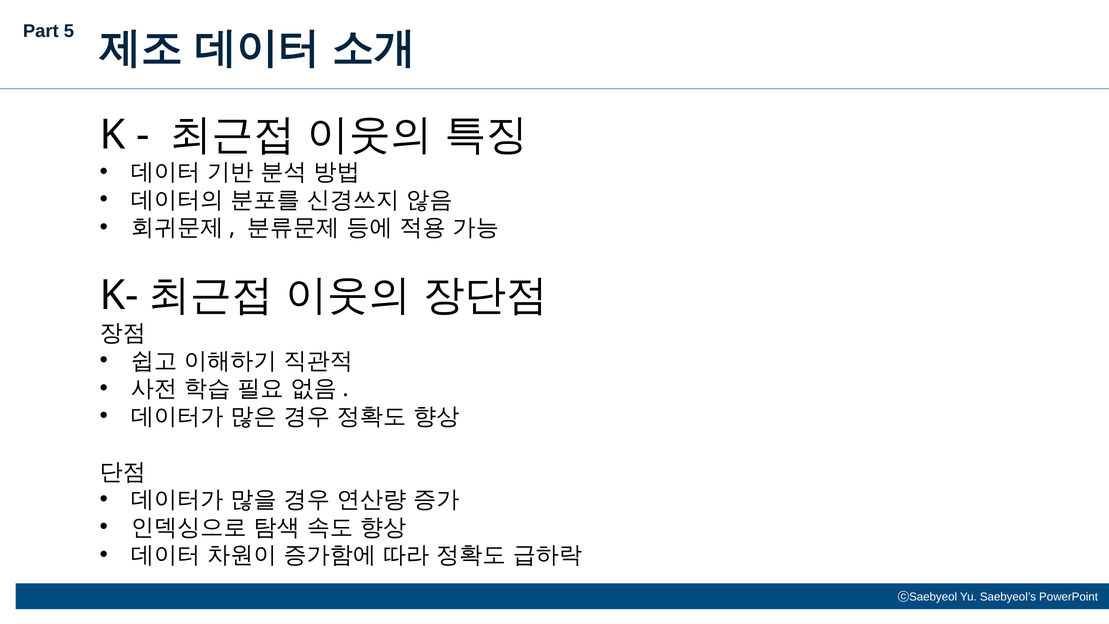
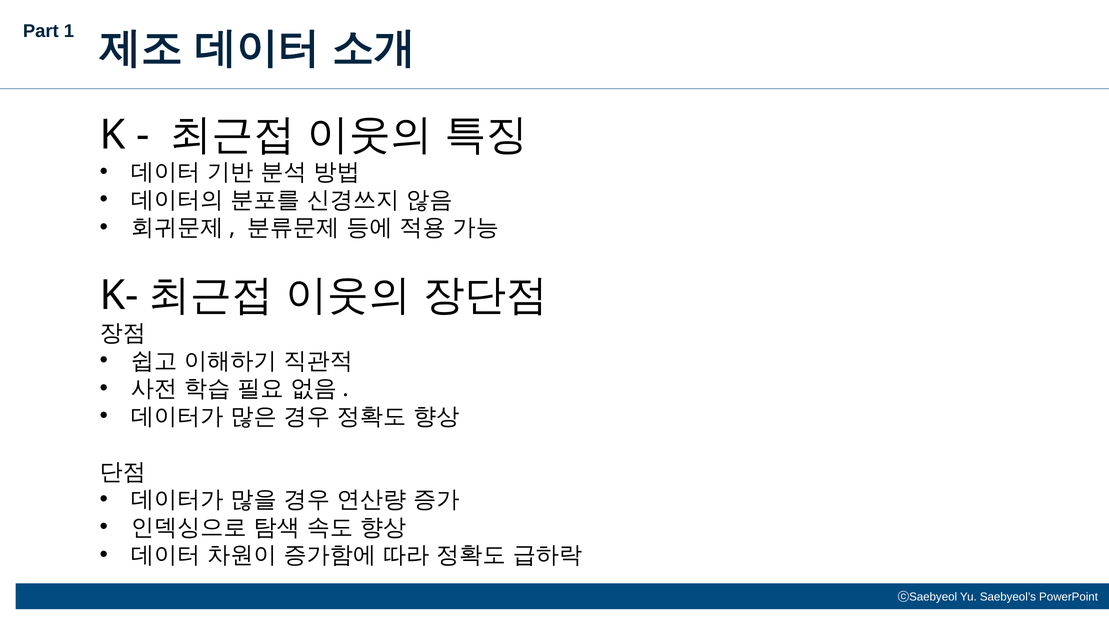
5: 5 -> 1 (69, 31)
